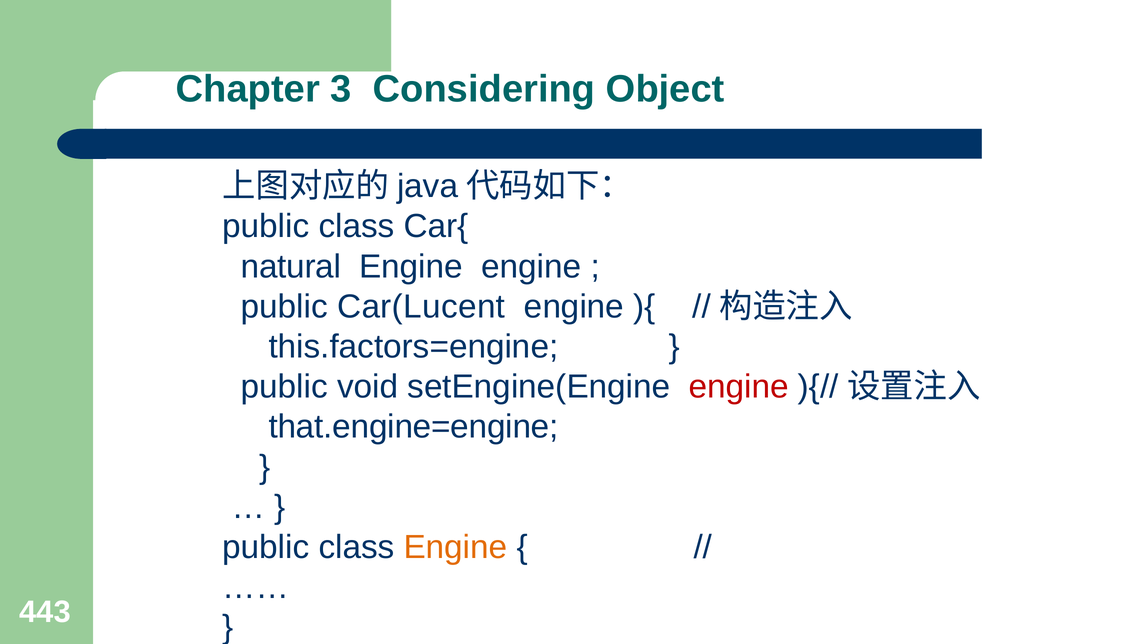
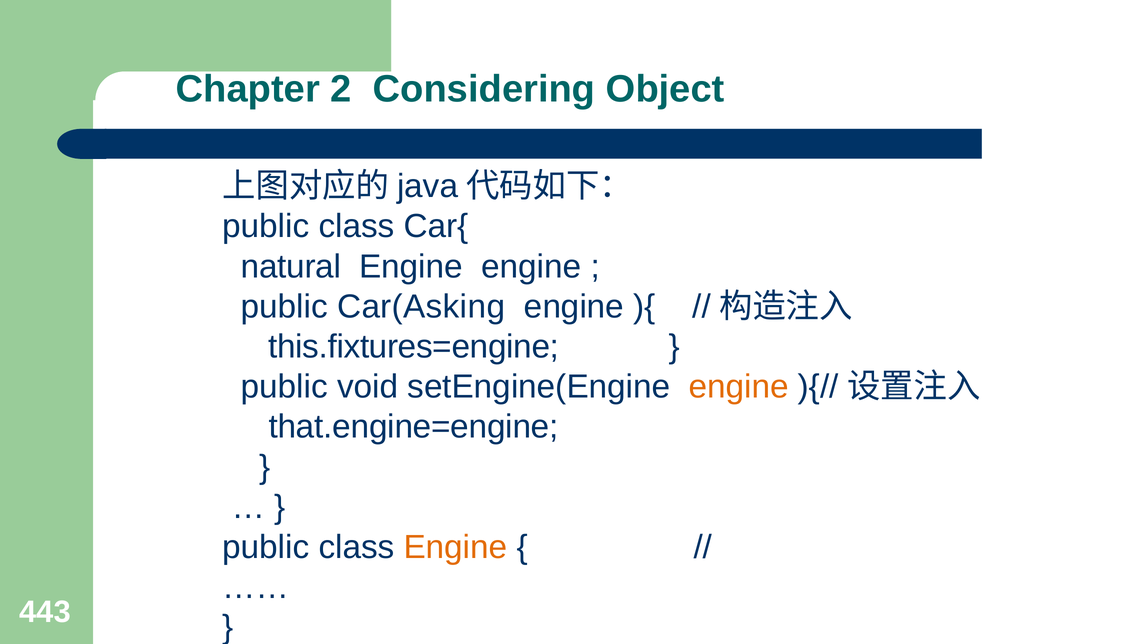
3: 3 -> 2 (341, 89)
Car(Lucent: Car(Lucent -> Car(Asking (421, 306)
this.factors=engine: this.factors=engine -> this.fixtures=engine (414, 346)
engine colour: red -> orange (739, 387)
